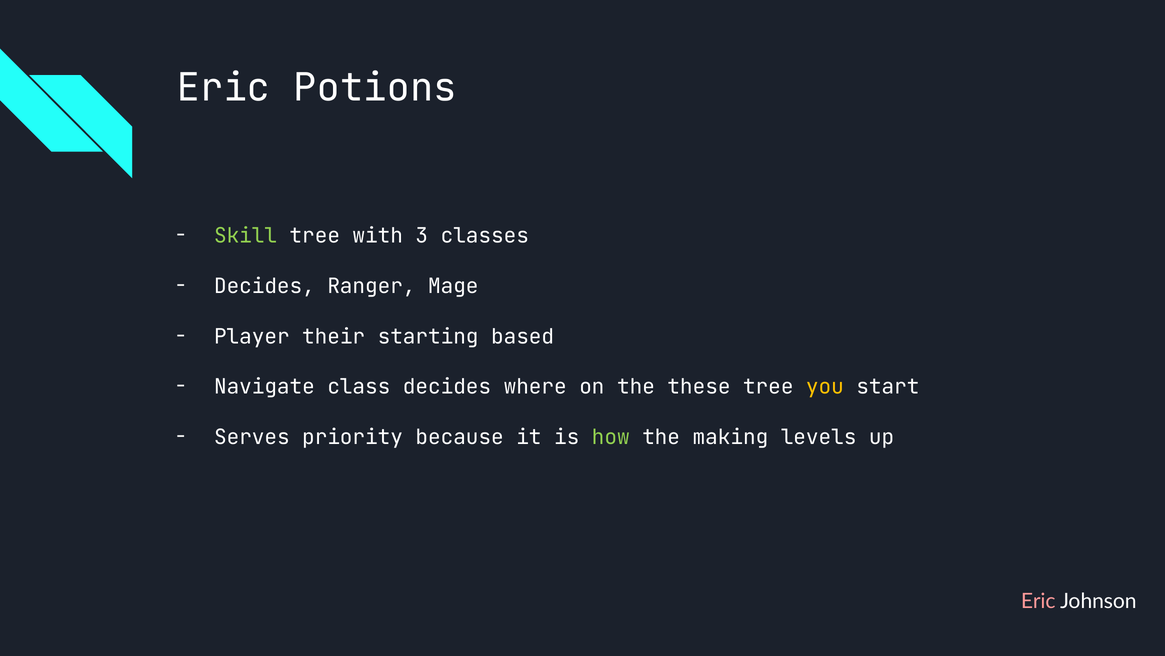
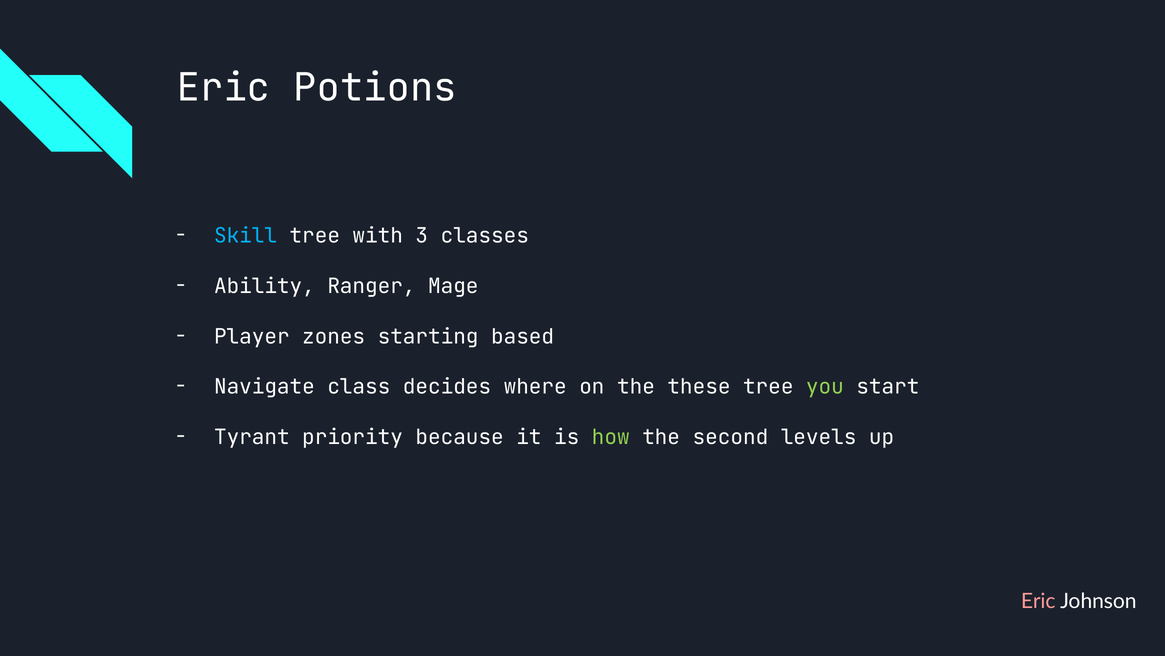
Skill colour: light green -> light blue (246, 236)
Decides: Decides -> Ability (264, 286)
their: their -> zones (334, 336)
you colour: yellow -> light green (825, 387)
Serves: Serves -> Tyrant (252, 437)
making: making -> second (730, 437)
